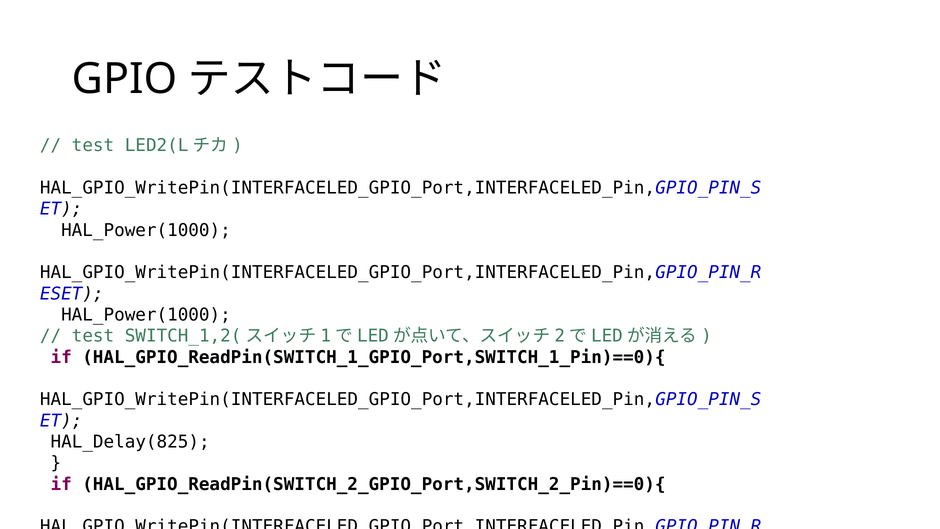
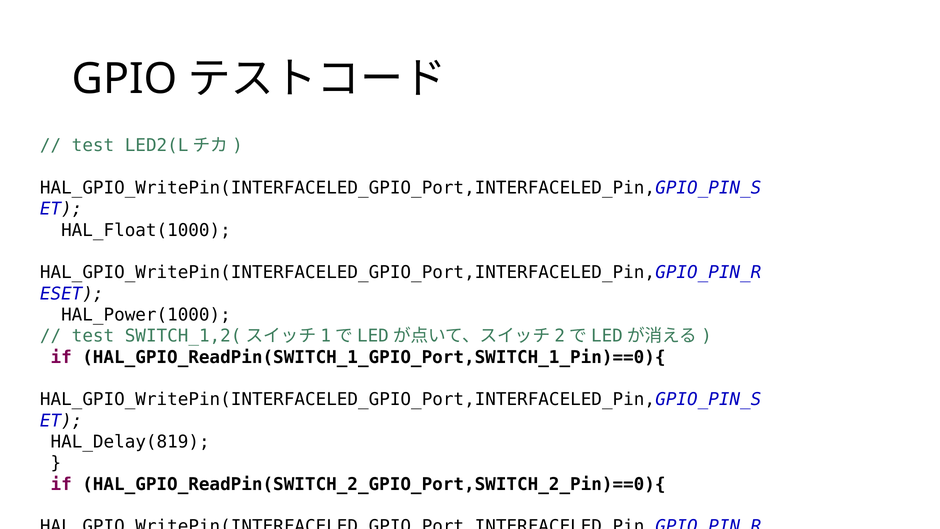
HAL_Power(1000: HAL_Power(1000 -> HAL_Float(1000 (146, 230)
HAL_Delay(825: HAL_Delay(825 -> HAL_Delay(819 (130, 442)
